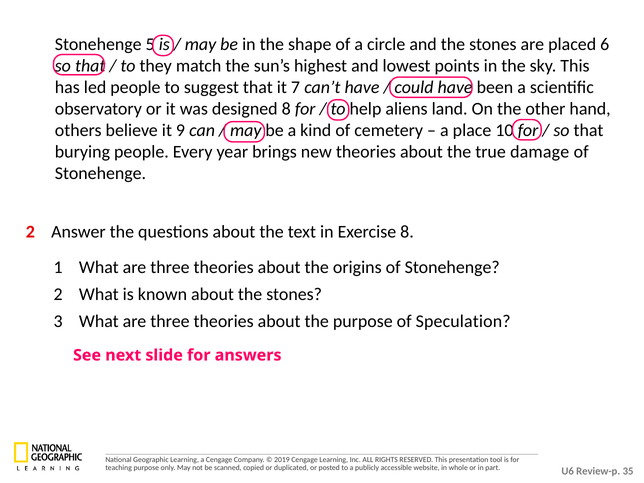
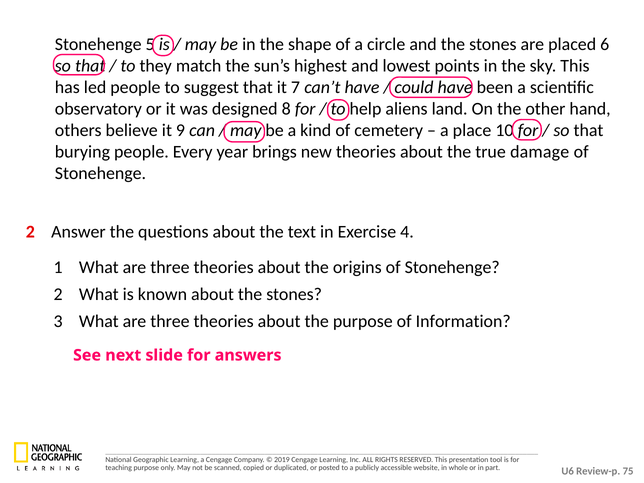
Exercise 8: 8 -> 4 (407, 232)
Speculation: Speculation -> Information (463, 321)
35: 35 -> 75 (628, 471)
